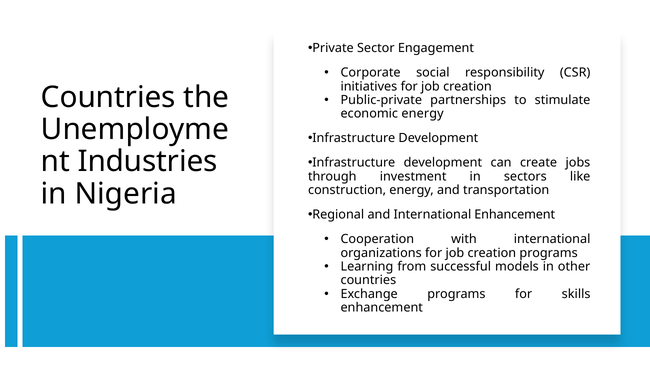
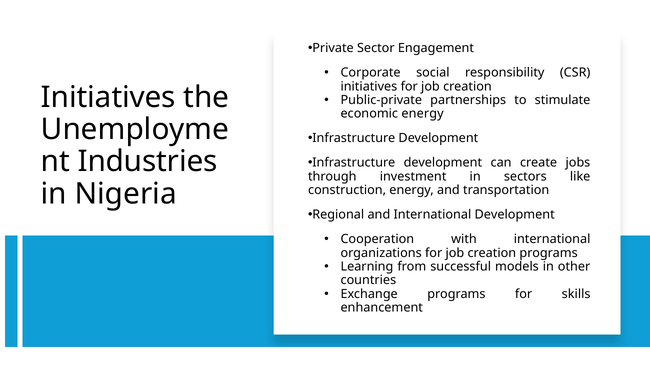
Countries: Countries -> Initiatives (108, 97)
International Enhancement: Enhancement -> Development (515, 214)
